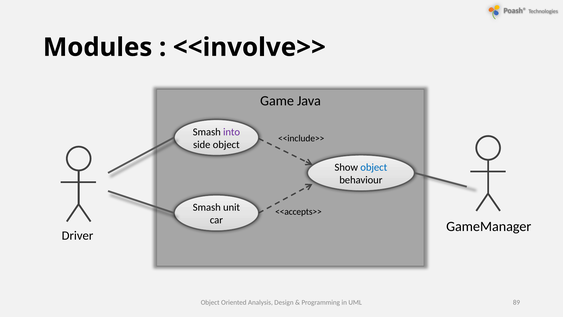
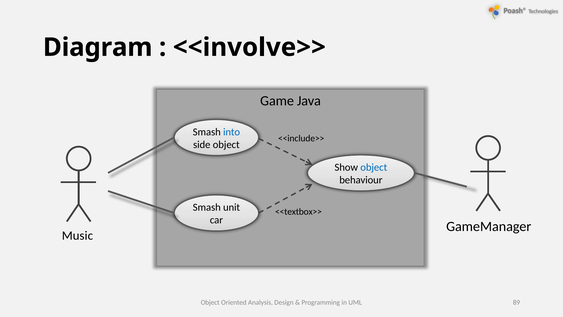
Modules: Modules -> Diagram (98, 47)
into colour: purple -> blue (232, 132)
<<accepts>>: <<accepts>> -> <<textbox>> (298, 211)
Driver: Driver -> Music (77, 235)
